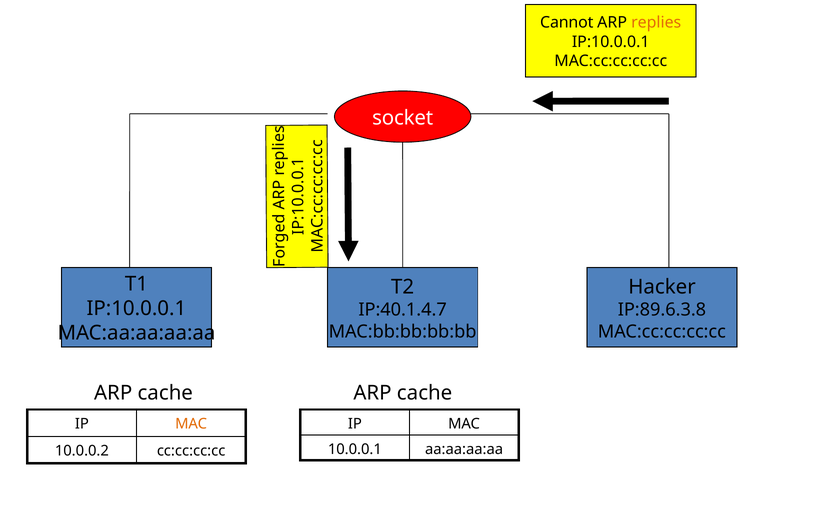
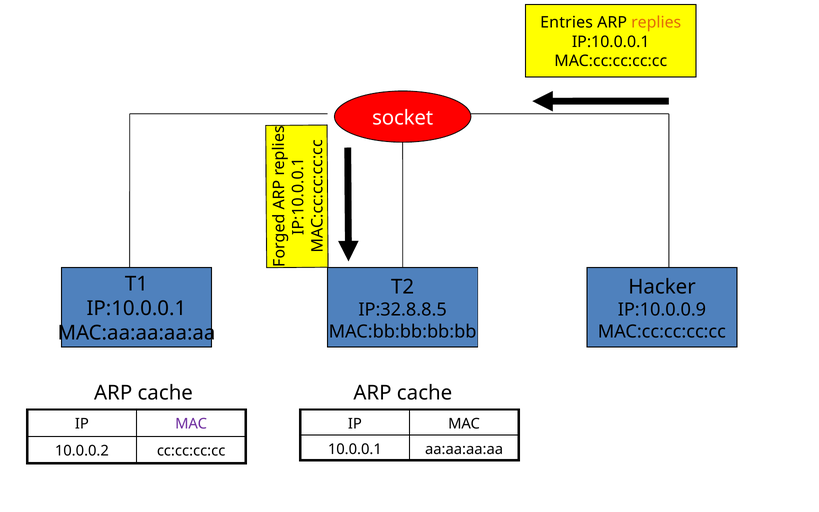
Cannot: Cannot -> Entries (567, 23)
IP:40.1.4.7: IP:40.1.4.7 -> IP:32.8.8.5 (403, 310)
IP:89.6.3.8: IP:89.6.3.8 -> IP:10.0.0.9 (662, 310)
MAC colour: orange -> purple (191, 424)
